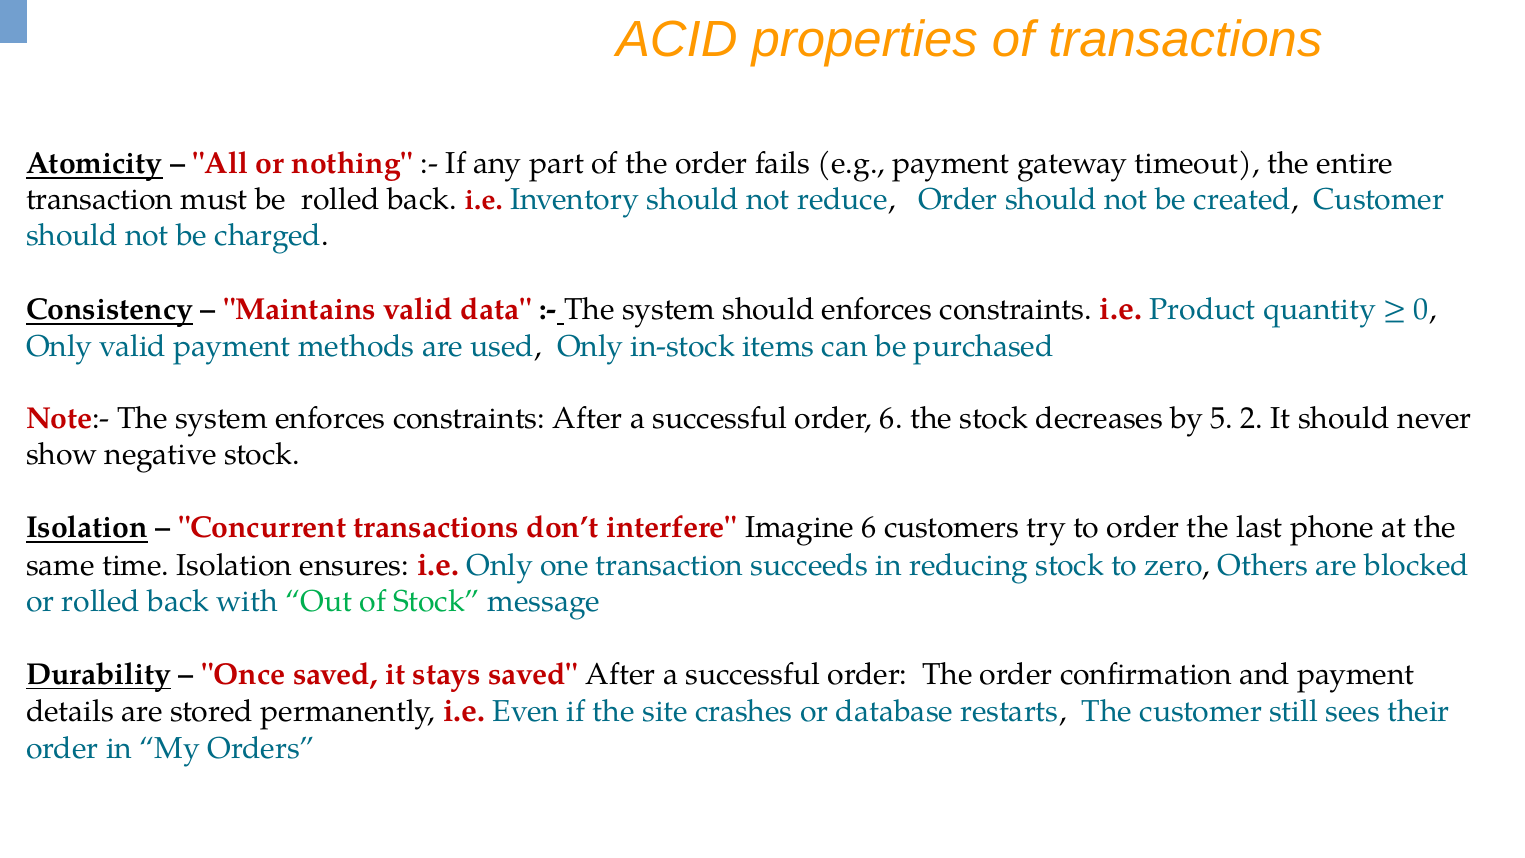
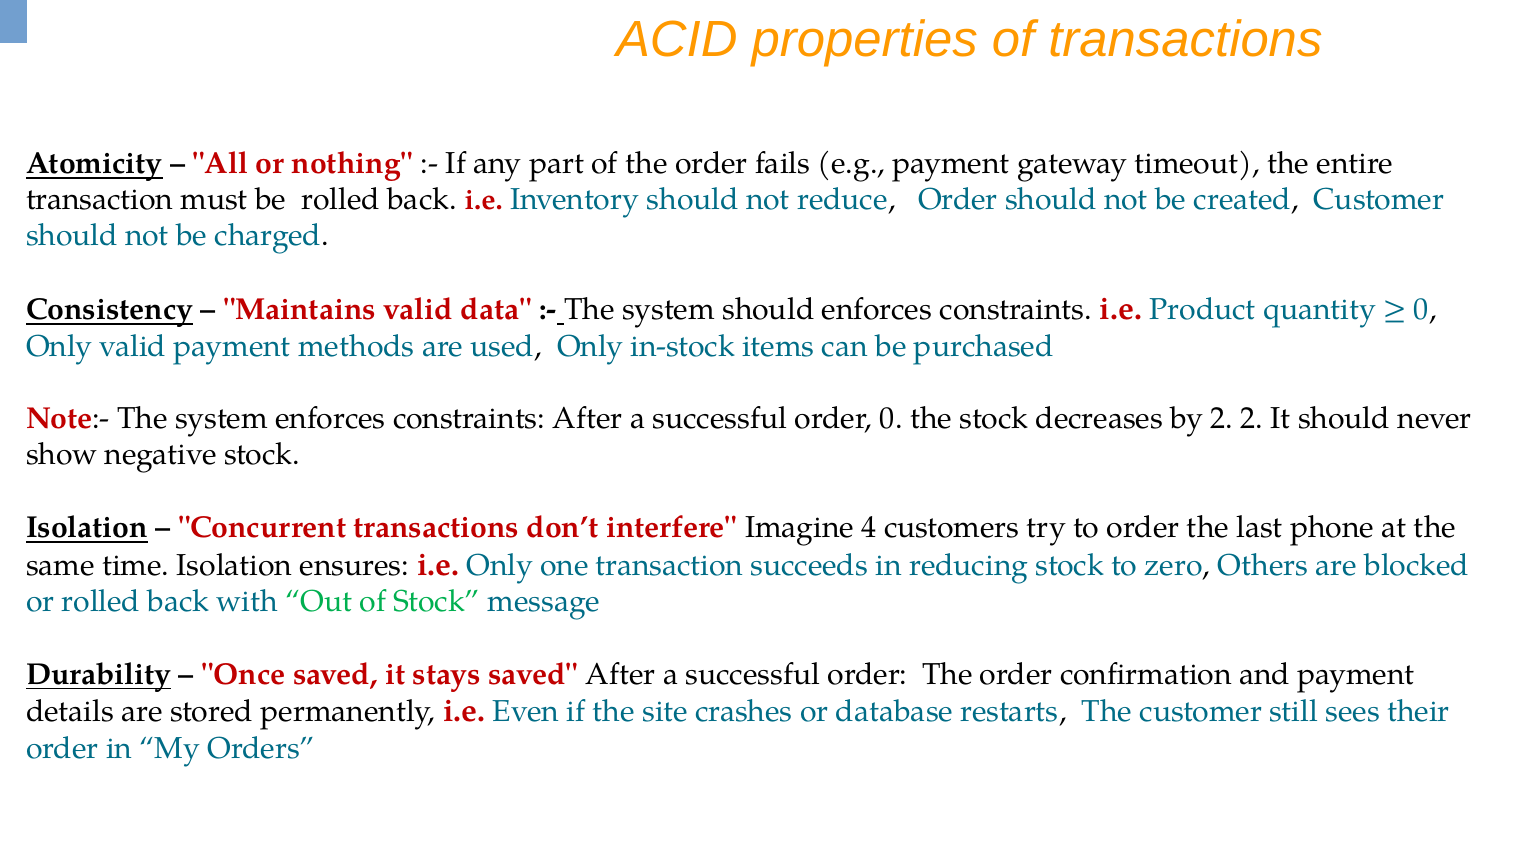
order 6: 6 -> 0 (891, 419)
by 5: 5 -> 2 (1222, 419)
Imagine 6: 6 -> 4 (869, 527)
